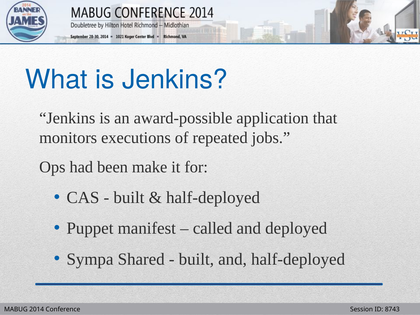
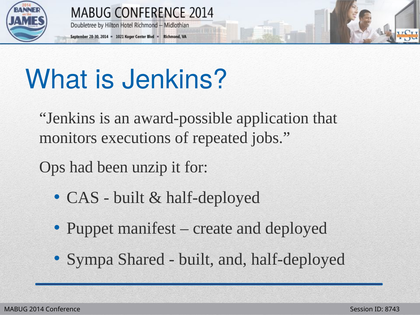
make: make -> unzip (150, 167)
called: called -> create (213, 228)
